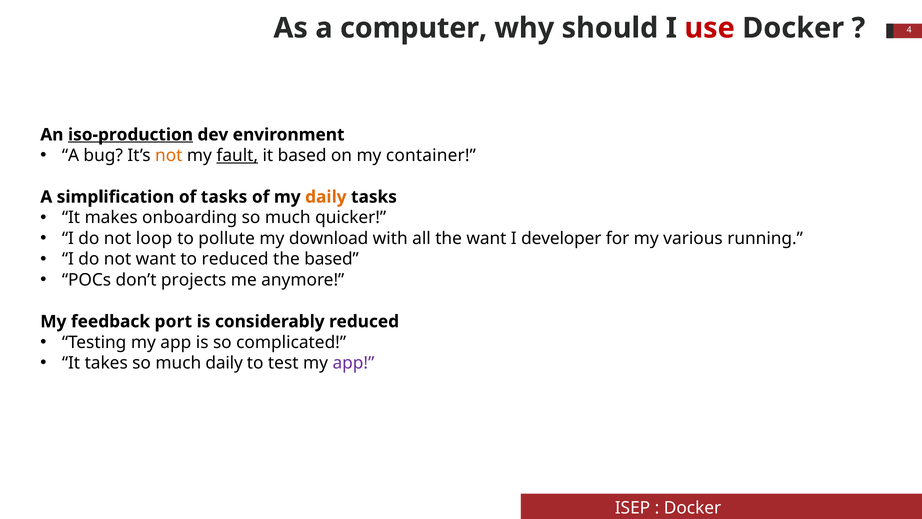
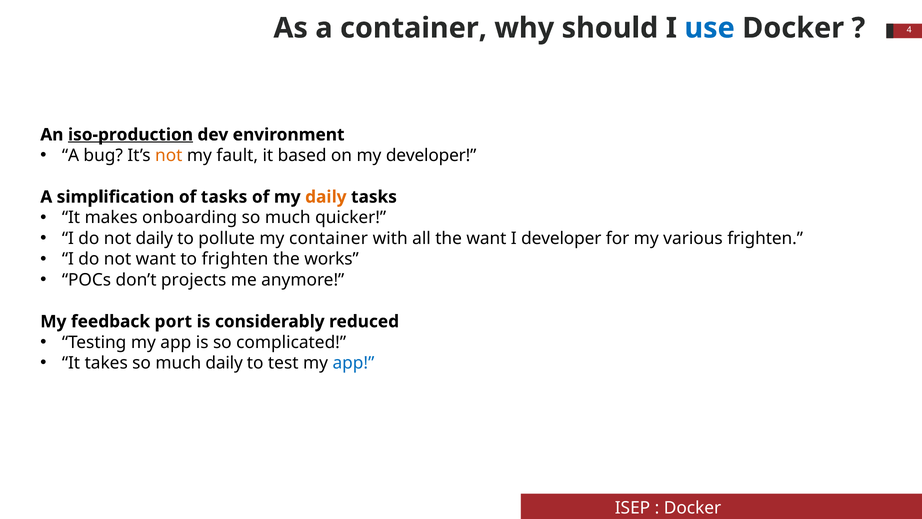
a computer: computer -> container (413, 28)
use colour: red -> blue (710, 28)
fault underline: present -> none (237, 155)
my container: container -> developer (431, 155)
not loop: loop -> daily (154, 238)
my download: download -> container (329, 238)
various running: running -> frighten (765, 238)
to reduced: reduced -> frighten (235, 259)
the based: based -> works (331, 259)
app colour: purple -> blue (353, 363)
